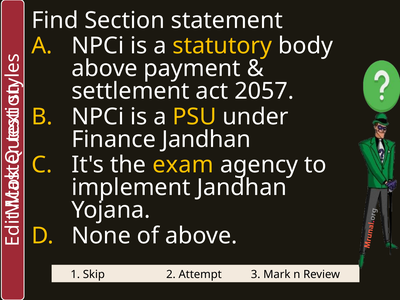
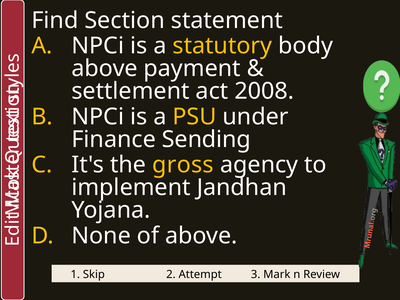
2057: 2057 -> 2008 (264, 91)
Finance Jandhan: Jandhan -> Sending (206, 139)
exam: exam -> gross (183, 165)
